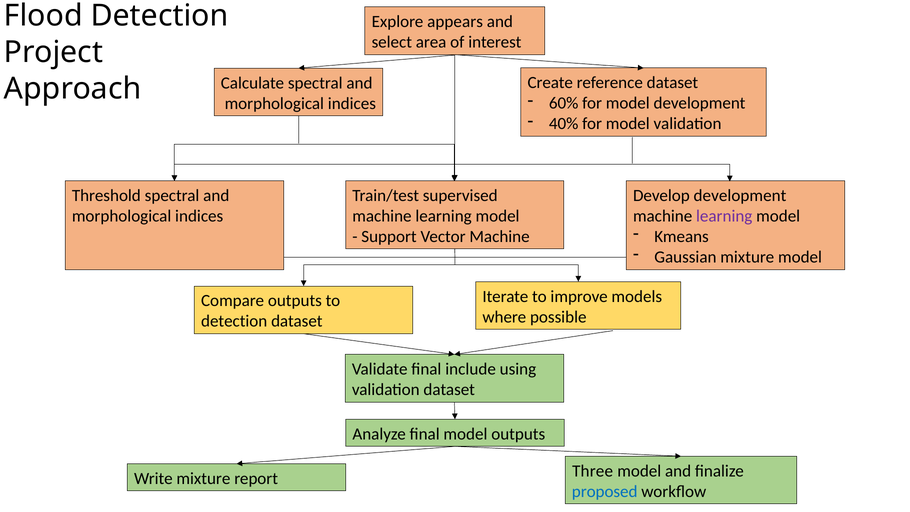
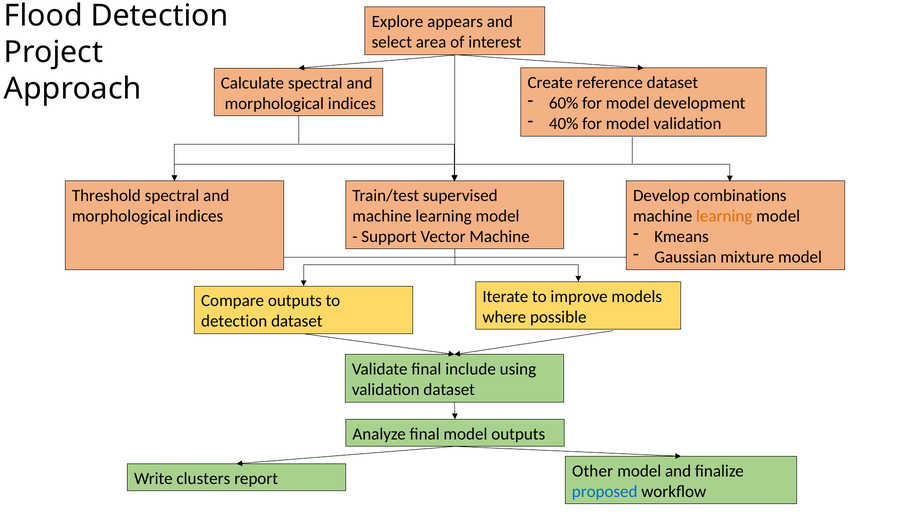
Develop development: development -> combinations (740, 196)
learning colour: purple -> orange (724, 216)
Write mixture: mixture -> clusters (203, 478)
Three: Three -> Other (593, 471)
